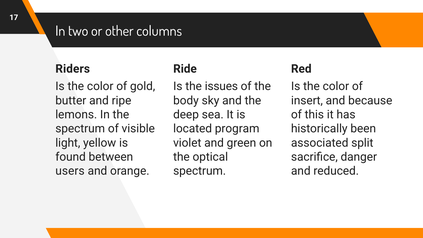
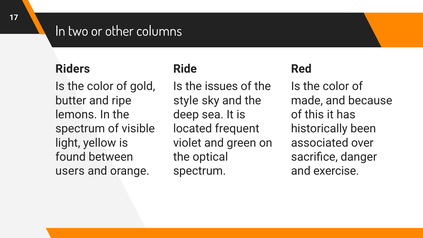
body: body -> style (186, 100)
insert: insert -> made (307, 100)
program: program -> frequent (237, 129)
split: split -> over (362, 143)
reduced: reduced -> exercise (336, 171)
